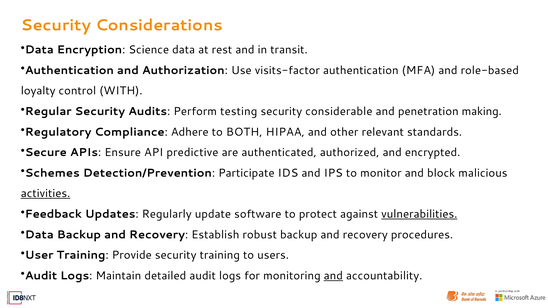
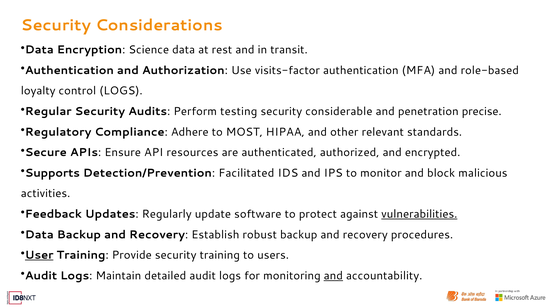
control WITH: WITH -> LOGS (121, 91)
making: making -> precise (482, 112)
BOTH: BOTH -> MOST (244, 132)
predictive: predictive -> resources (192, 153)
Schemes: Schemes -> Supports (52, 173)
Participate: Participate -> Facilitated (246, 173)
activities underline: present -> none (46, 194)
User underline: none -> present (39, 255)
